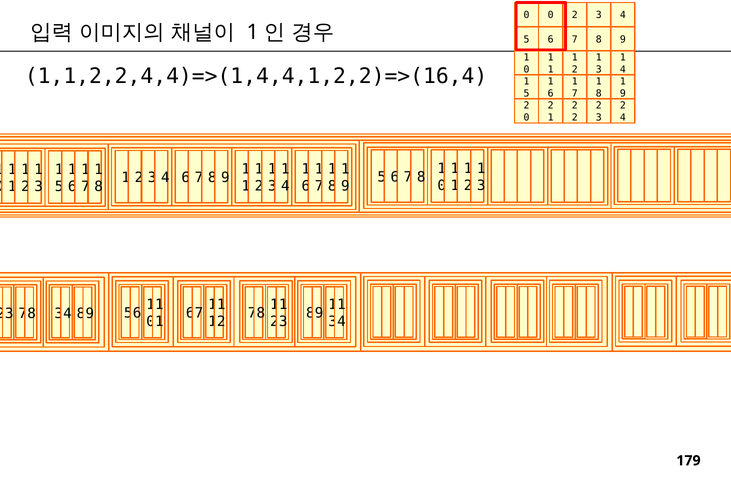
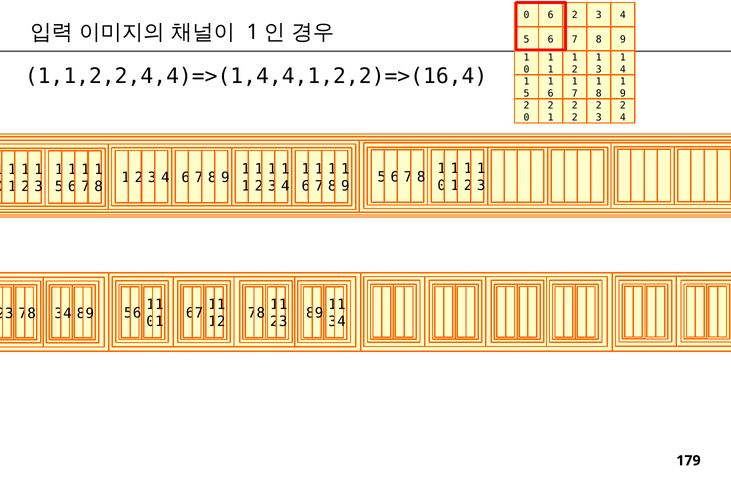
0 0: 0 -> 6 (551, 15)
